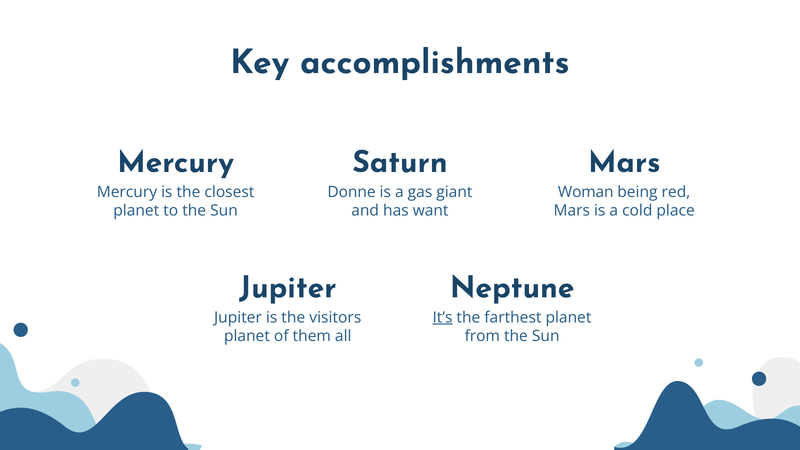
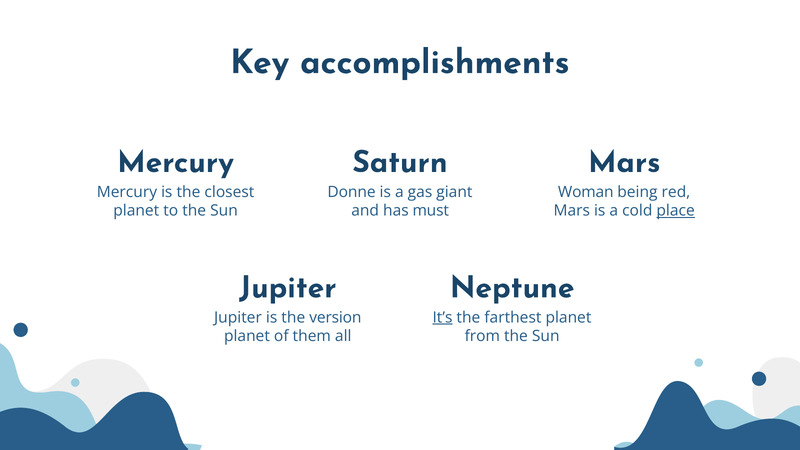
want: want -> must (431, 211)
place underline: none -> present (676, 211)
visitors: visitors -> version (335, 317)
